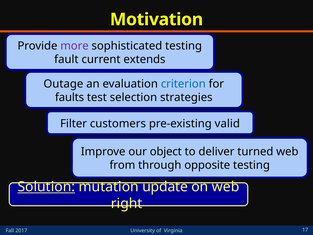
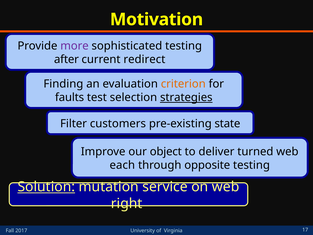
fault: fault -> after (66, 59)
extends: extends -> redirect (144, 59)
Outage: Outage -> Finding (63, 84)
criterion colour: blue -> orange (183, 84)
strategies underline: none -> present (186, 97)
valid: valid -> state (227, 123)
from: from -> each (122, 165)
update: update -> service (165, 187)
